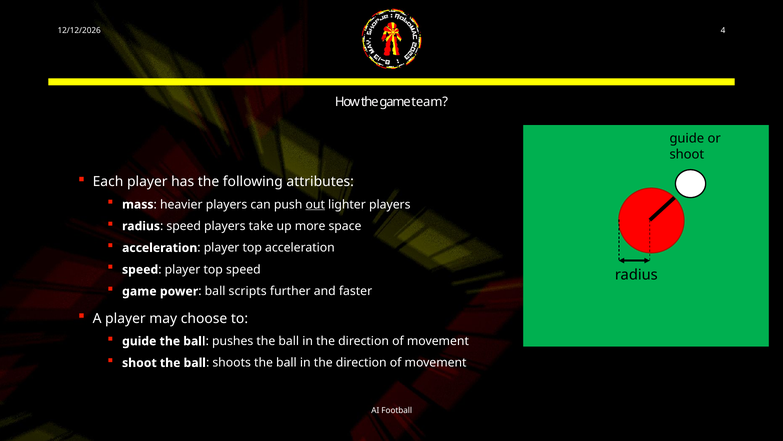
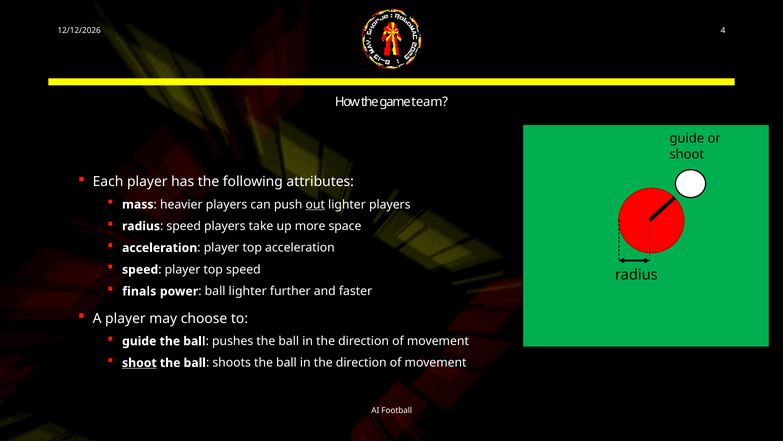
game: game -> finals (139, 291)
ball scripts: scripts -> lighter (248, 291)
shoot underline: none -> present (139, 362)
